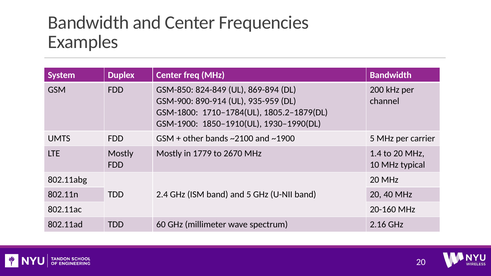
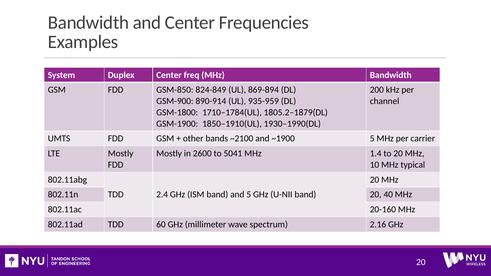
1779: 1779 -> 2600 (202, 154)
2670: 2670 -> 5041 (233, 154)
